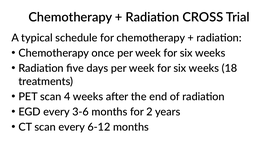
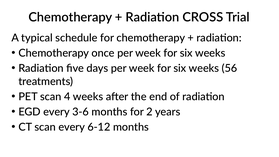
18: 18 -> 56 (229, 68)
